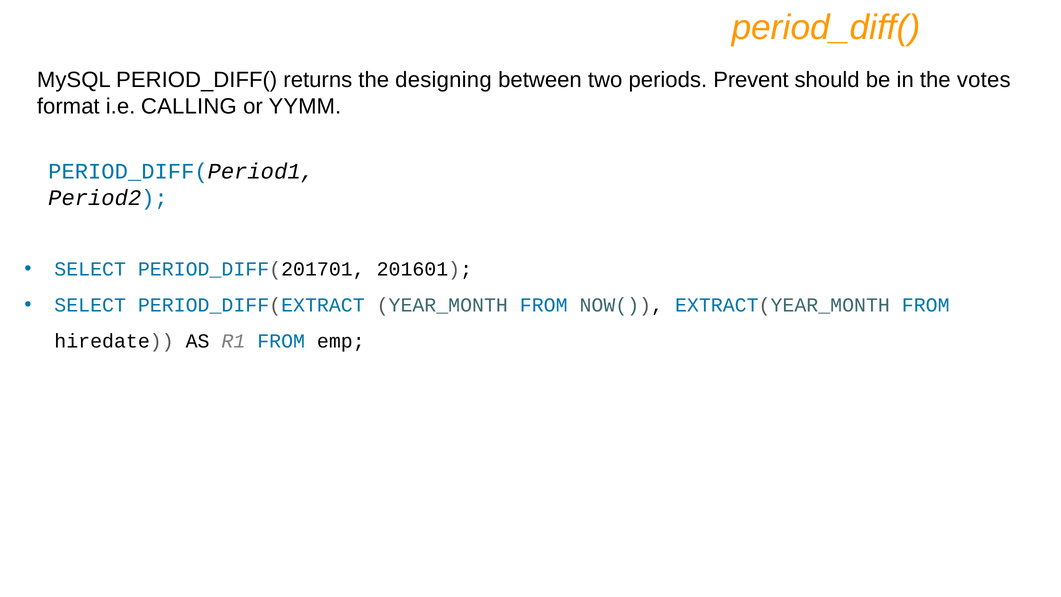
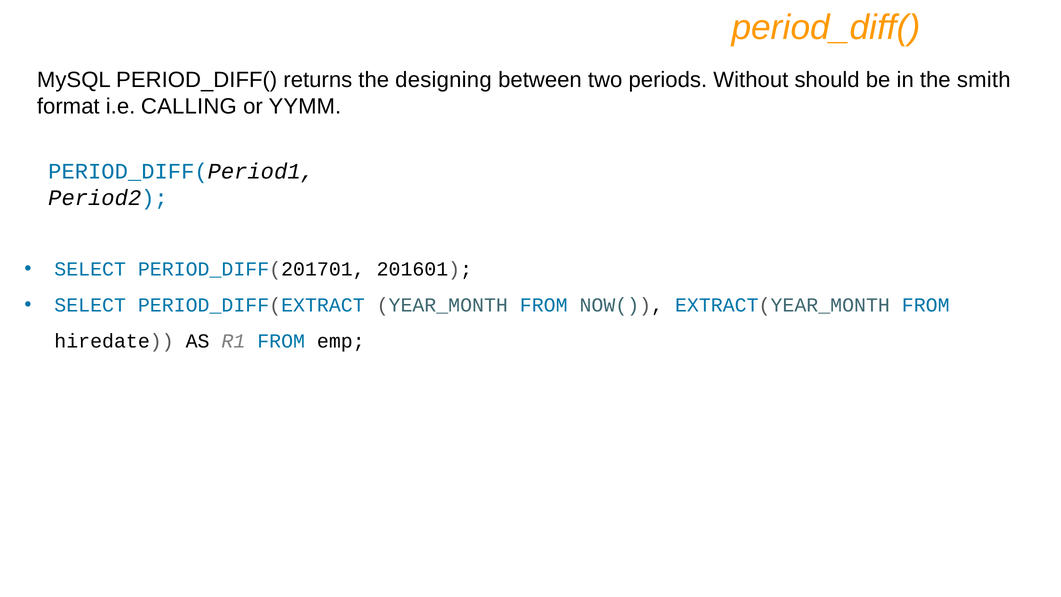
Prevent: Prevent -> Without (751, 80)
votes: votes -> smith (984, 80)
